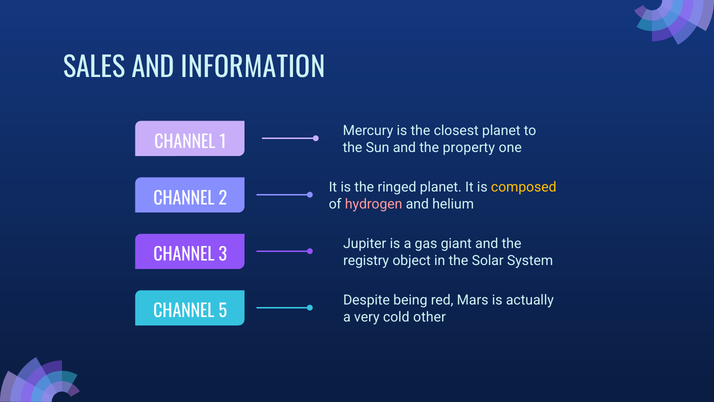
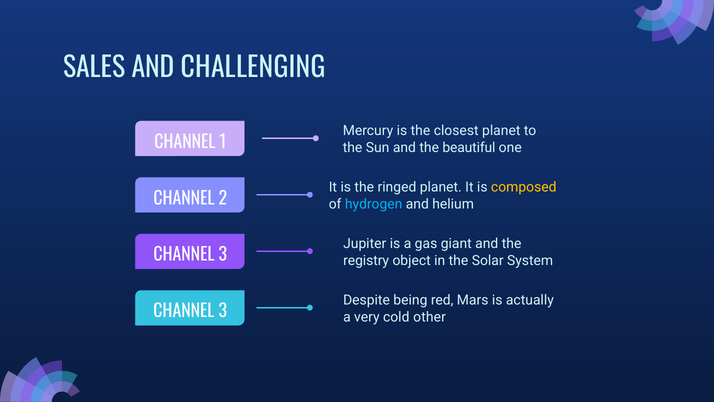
INFORMATION: INFORMATION -> CHALLENGING (253, 68)
property: property -> beautiful (469, 147)
hydrogen colour: pink -> light blue (374, 204)
5: 5 -> 3 (223, 311)
